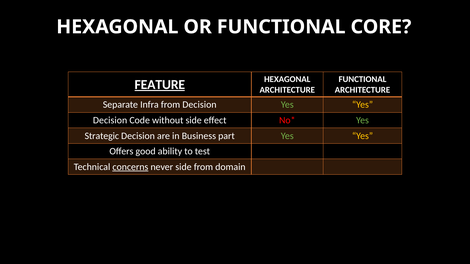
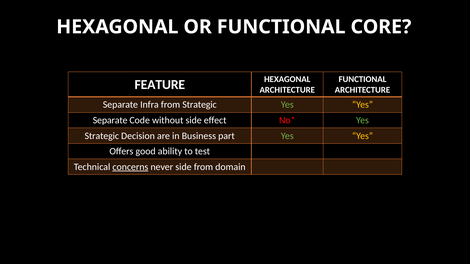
FEATURE underline: present -> none (160, 85)
from Decision: Decision -> Strategic (200, 105)
Decision: Decision -> Separate (110, 120)
